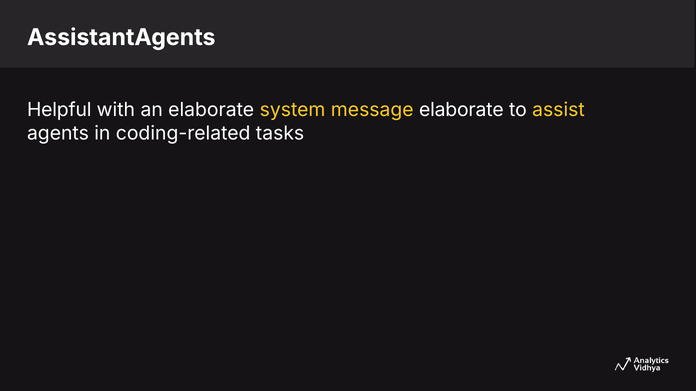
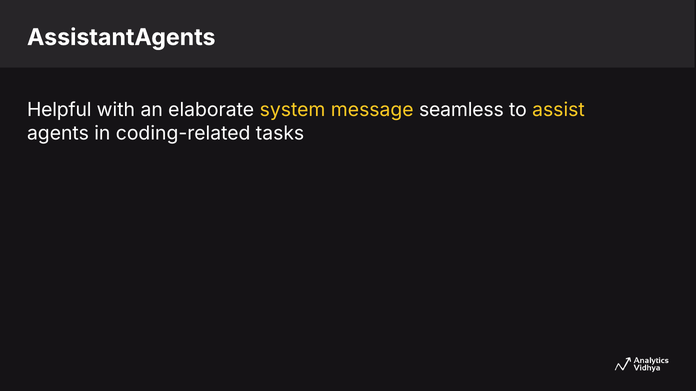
message elaborate: elaborate -> seamless (461, 110)
